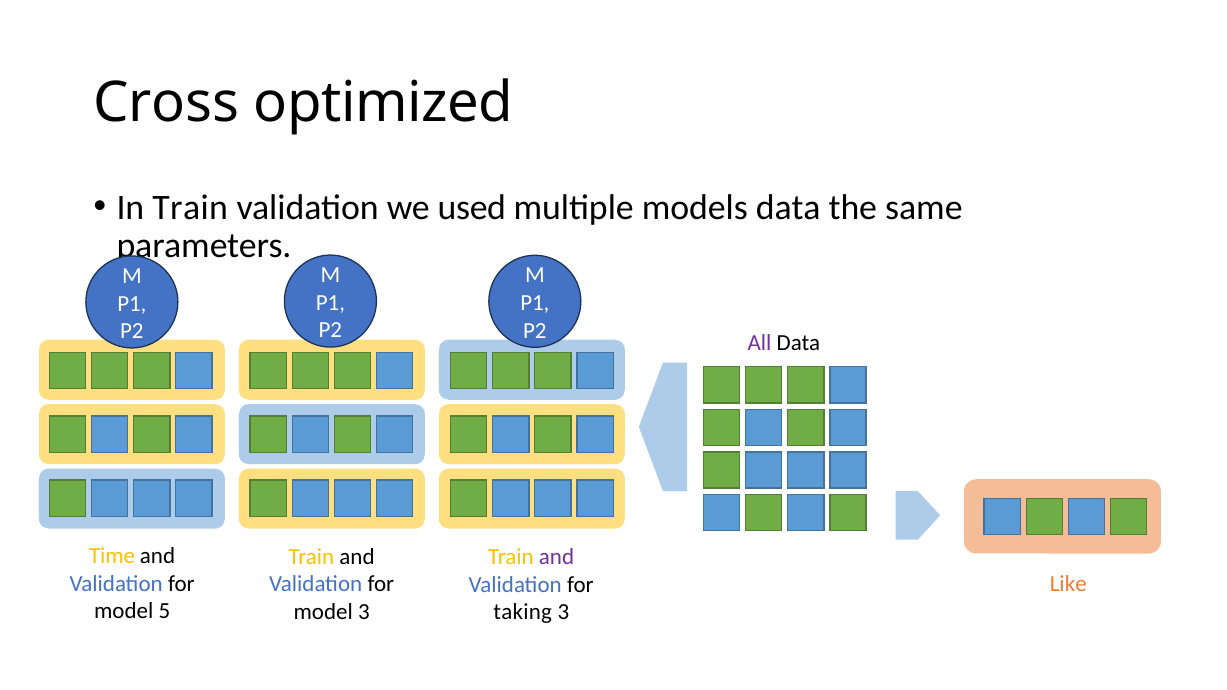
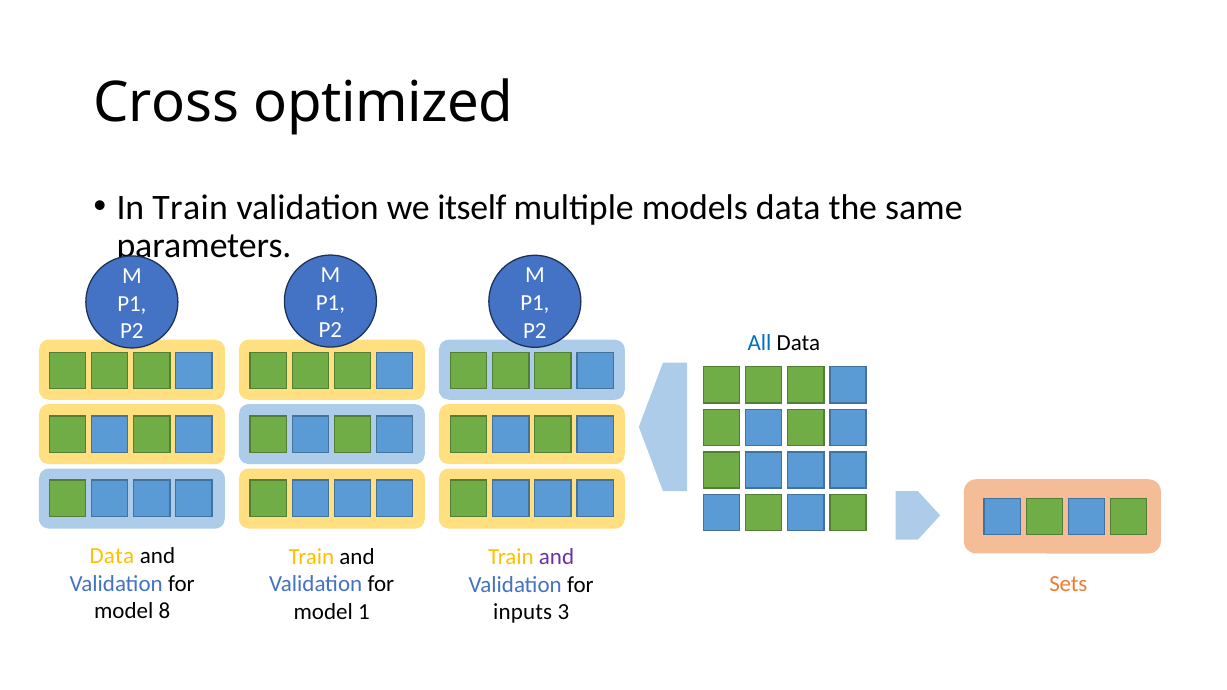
used: used -> itself (472, 207)
All colour: purple -> blue (760, 343)
Time: Time -> Data (112, 556)
Like: Like -> Sets (1068, 584)
5: 5 -> 8 (164, 612)
model 3: 3 -> 1 (364, 612)
taking: taking -> inputs (523, 613)
